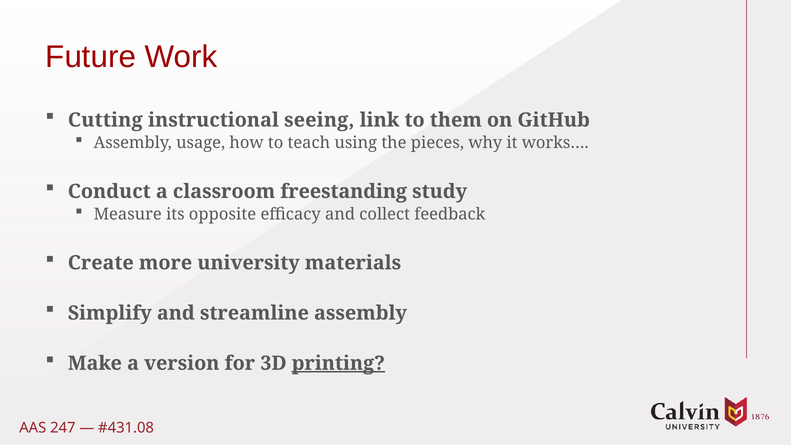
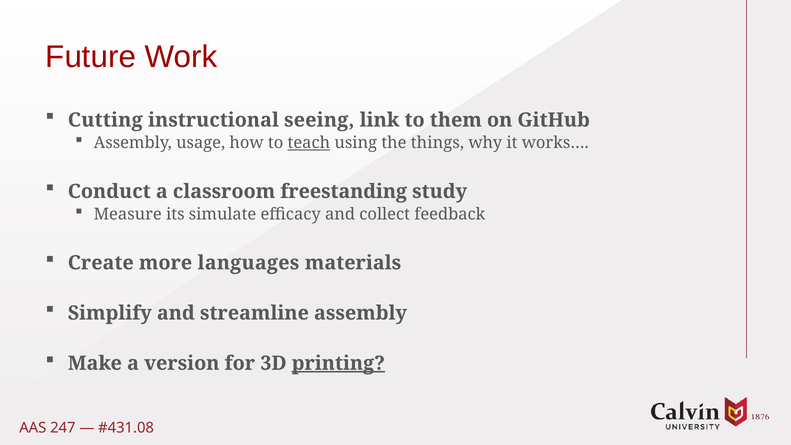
teach underline: none -> present (309, 143)
pieces: pieces -> things (437, 143)
opposite: opposite -> simulate (223, 214)
university: university -> languages (248, 263)
